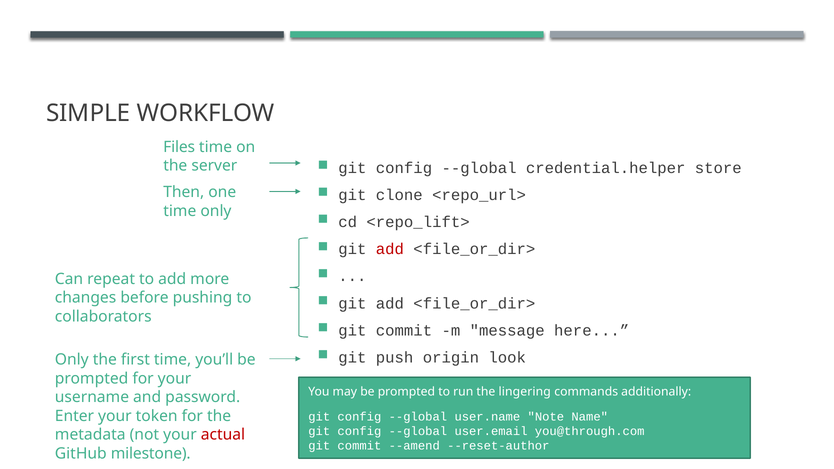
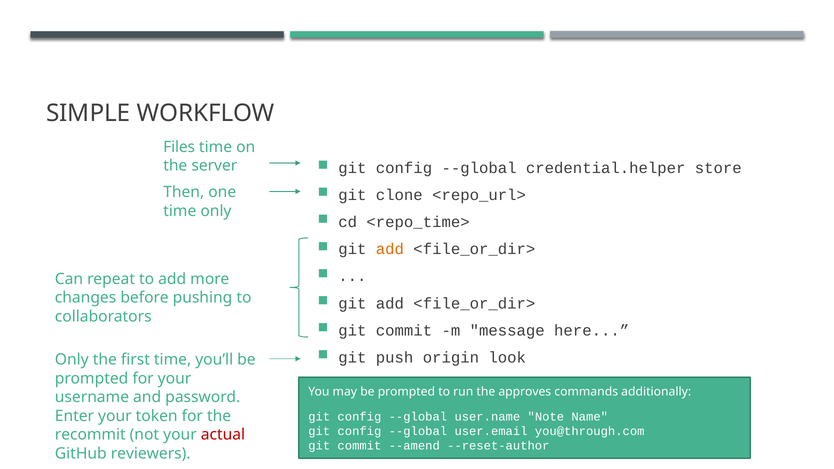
<repo_lift>: <repo_lift> -> <repo_time> (418, 222)
add colour: red -> orange (390, 249)
lingering: lingering -> approves (525, 392)
metadata: metadata -> recommit (90, 435)
milestone: milestone -> reviewers (151, 454)
